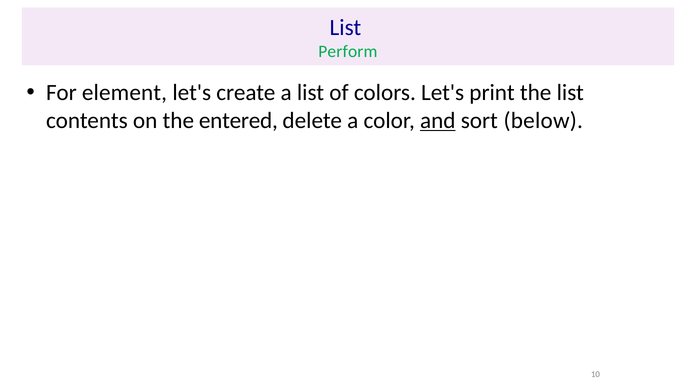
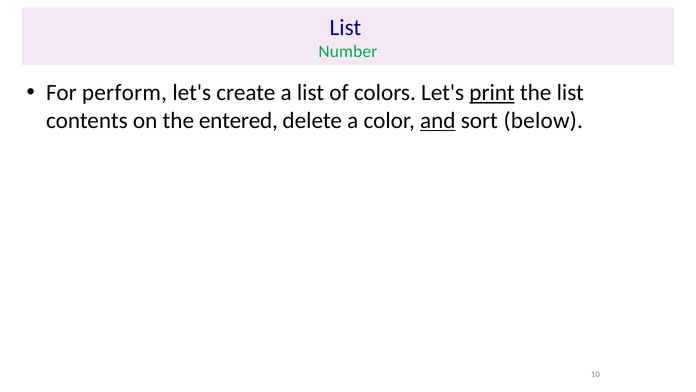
Perform: Perform -> Number (348, 52)
element: element -> perform (124, 93)
print underline: none -> present (492, 93)
